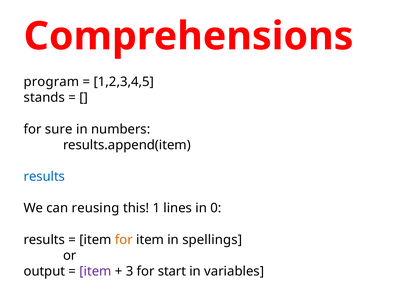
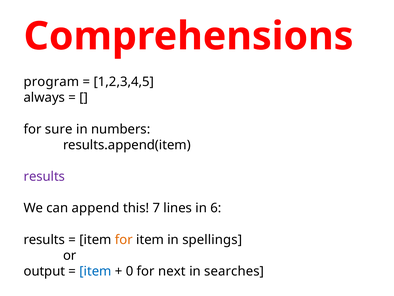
stands: stands -> always (44, 97)
results colour: blue -> purple (44, 176)
reusing: reusing -> append (96, 208)
1: 1 -> 7 (156, 208)
0: 0 -> 6 (216, 208)
item colour: purple -> blue (95, 271)
3: 3 -> 0 (130, 271)
start: start -> next (172, 271)
variables: variables -> searches (234, 271)
